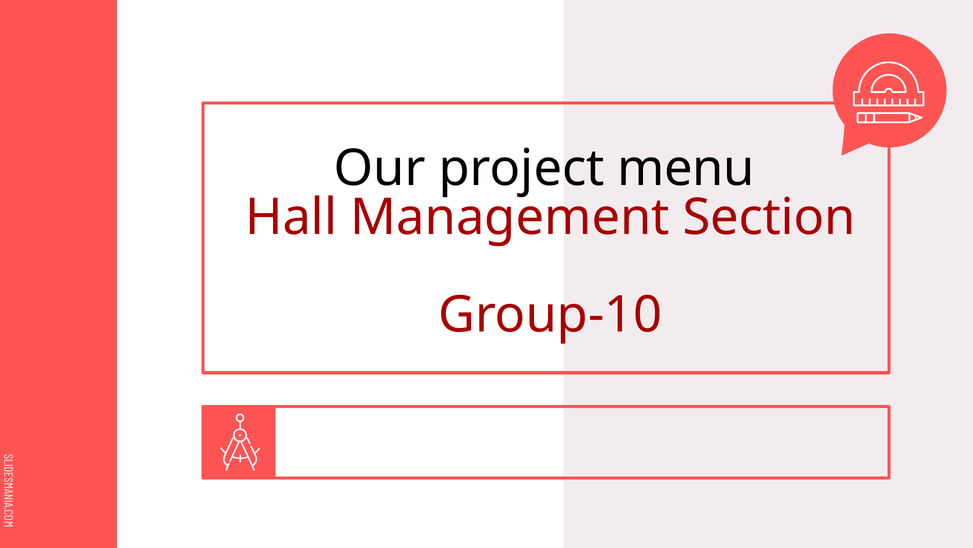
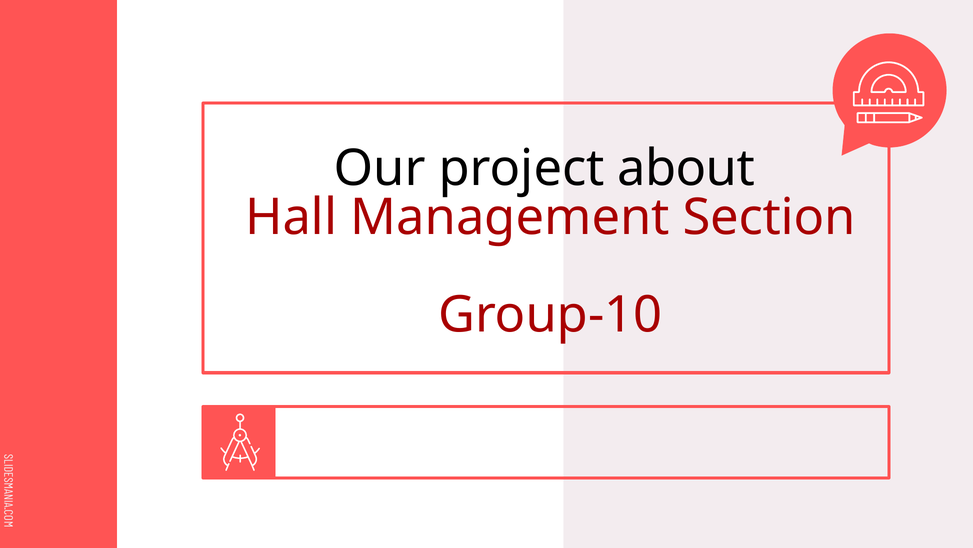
menu: menu -> about (686, 168)
